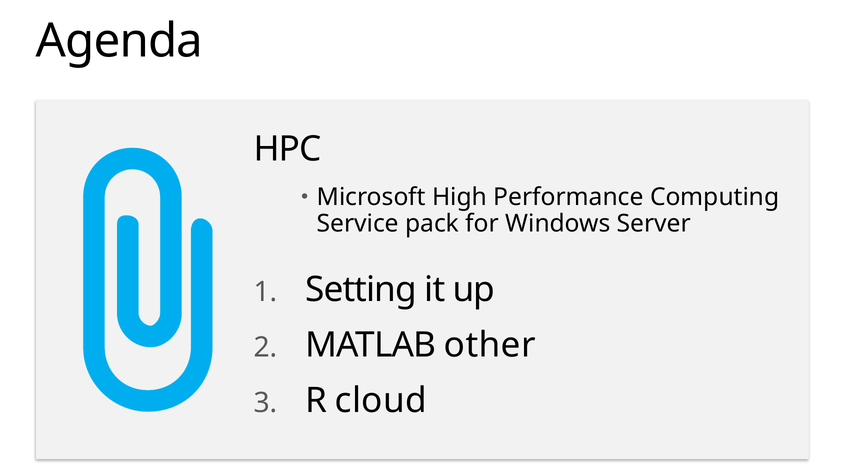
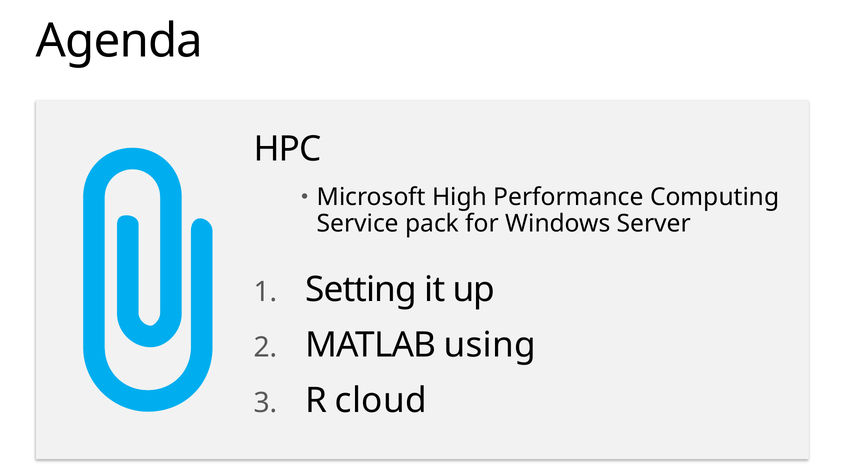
other: other -> using (490, 345)
